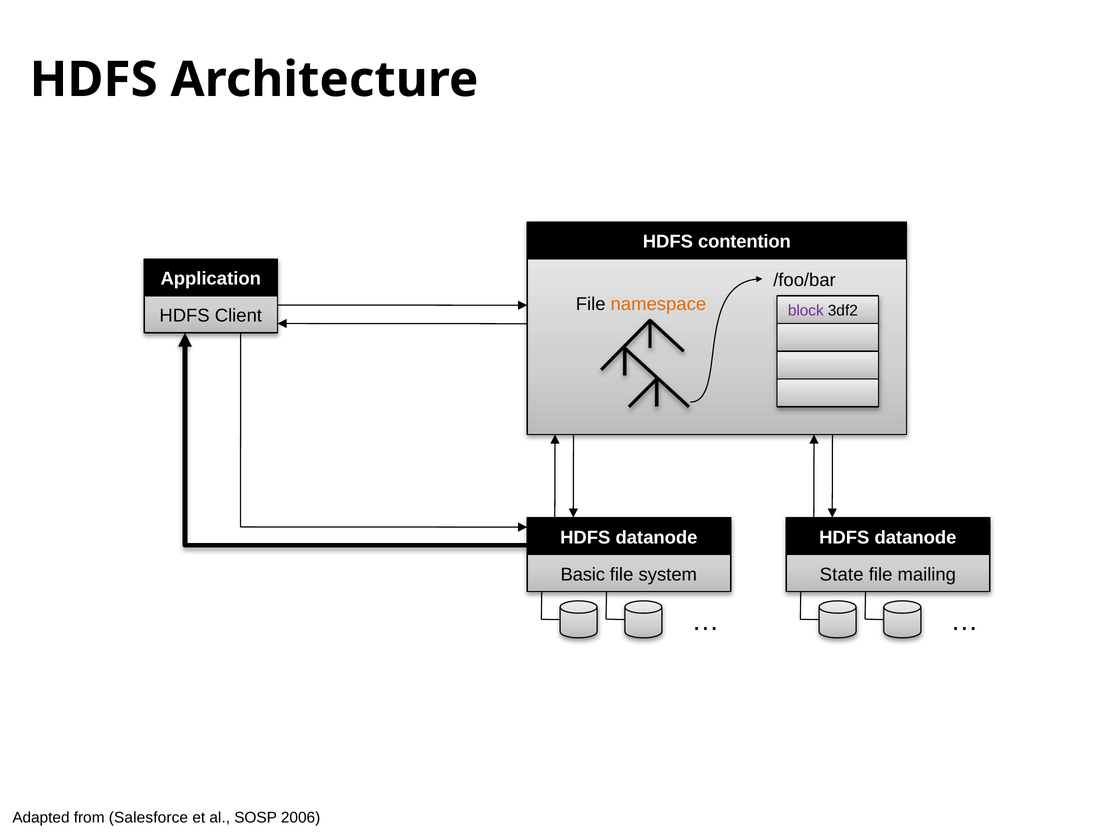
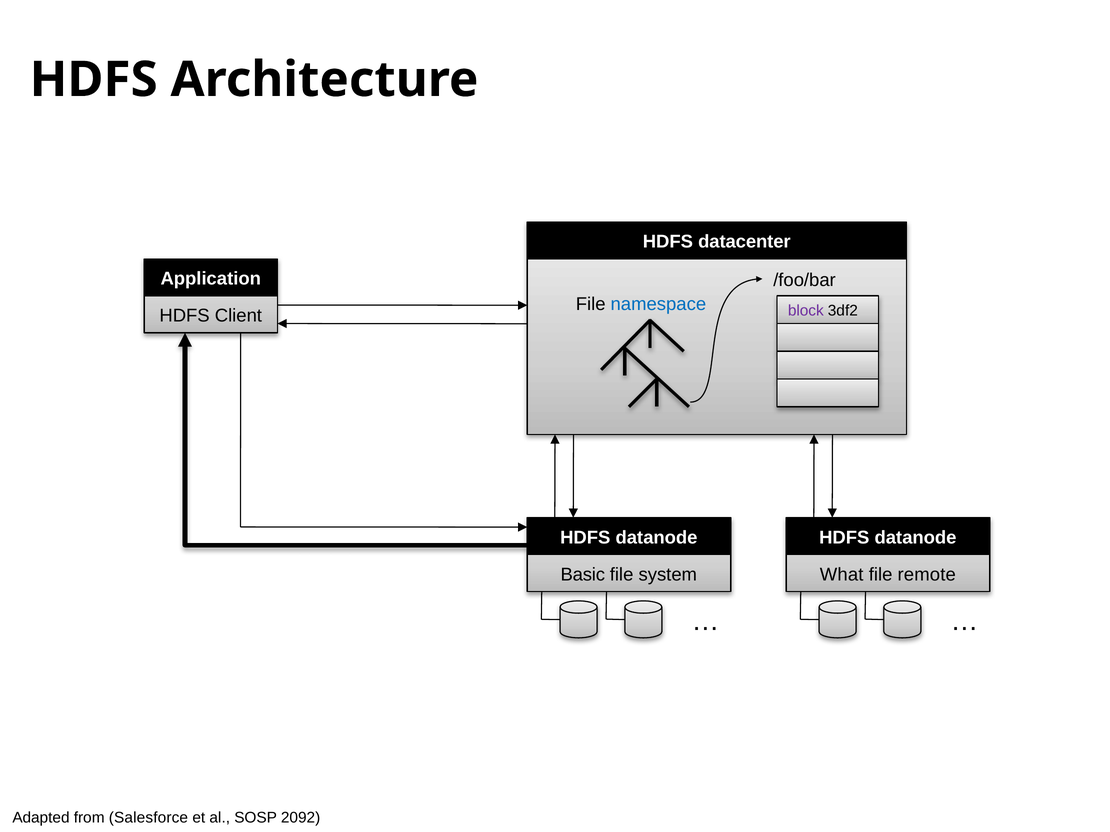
contention: contention -> datacenter (744, 242)
namespace colour: orange -> blue (658, 304)
State: State -> What (842, 575)
mailing: mailing -> remote (927, 575)
2006: 2006 -> 2092 (301, 818)
